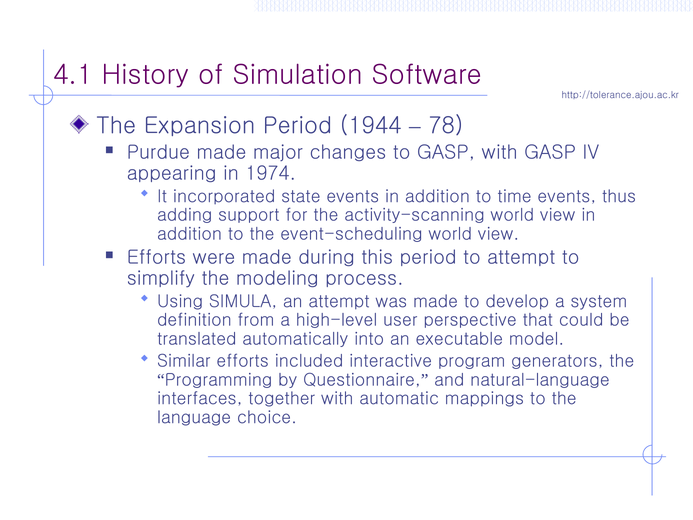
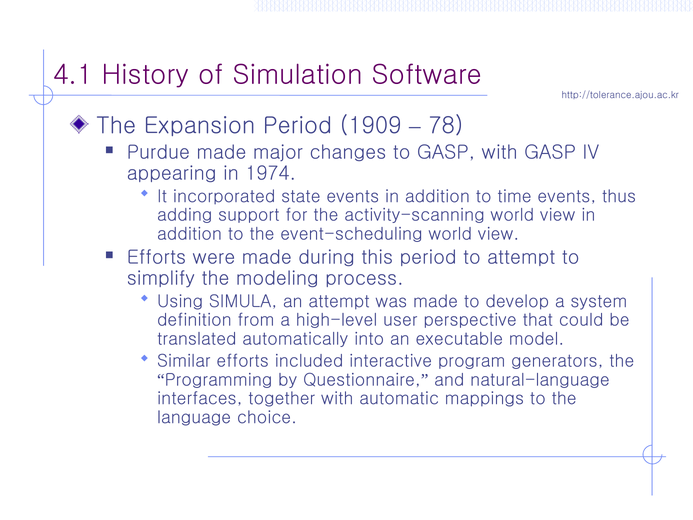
1944: 1944 -> 1909 (371, 126)
